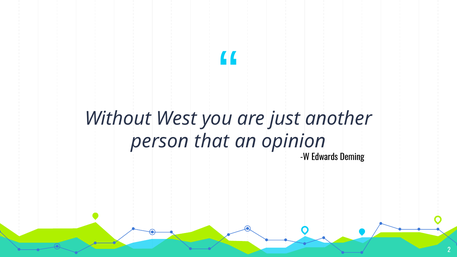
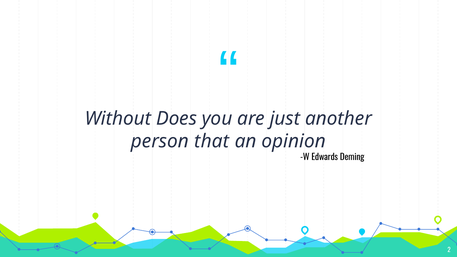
West: West -> Does (177, 118)
